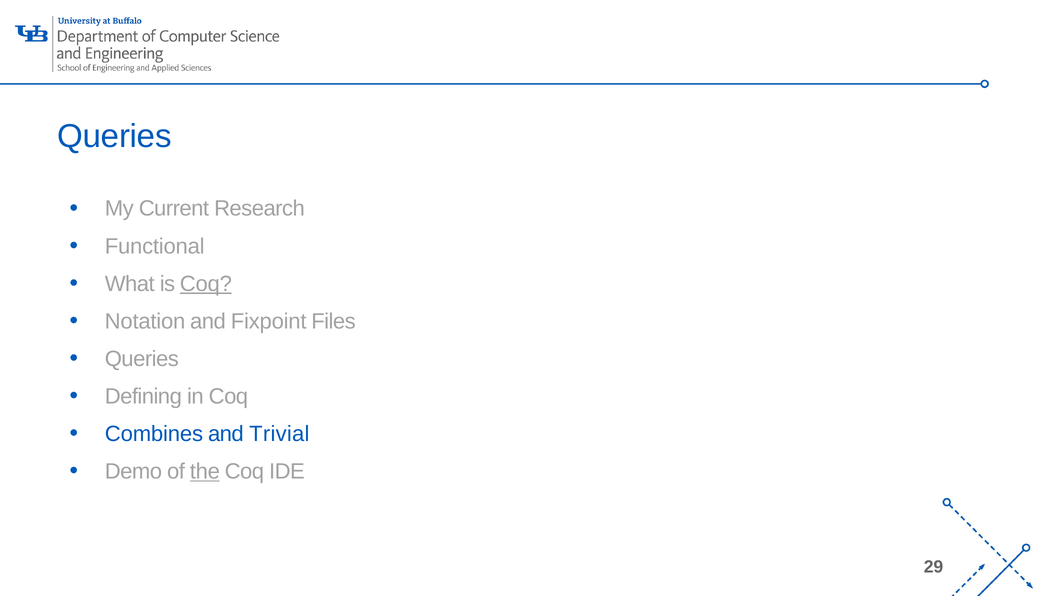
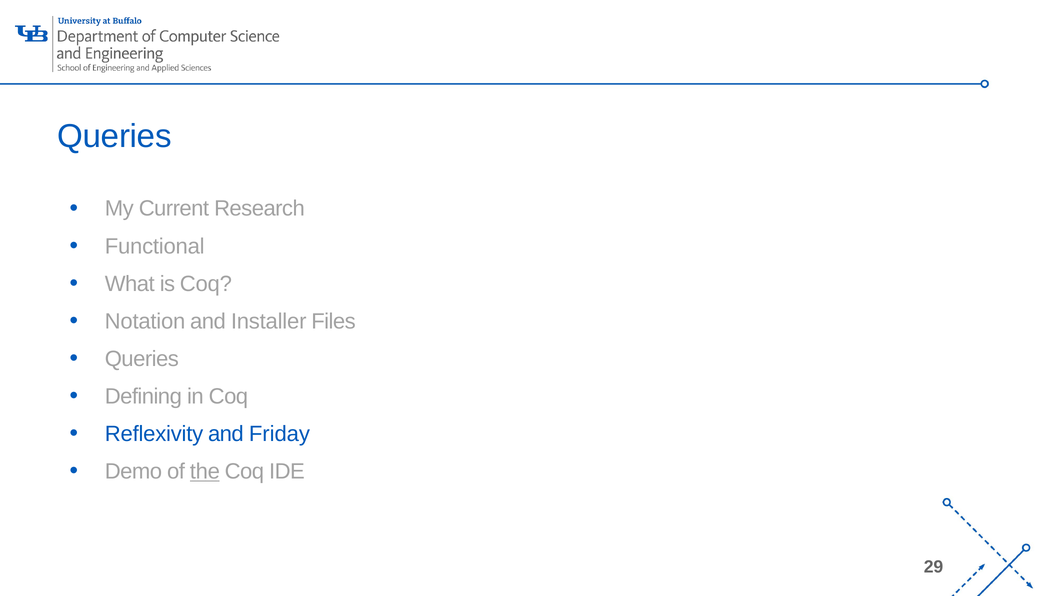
Coq underline: present -> none (206, 284)
Fixpoint: Fixpoint -> Installer (269, 321)
Combines: Combines -> Reflexivity (154, 434)
Trivial: Trivial -> Friday (279, 434)
